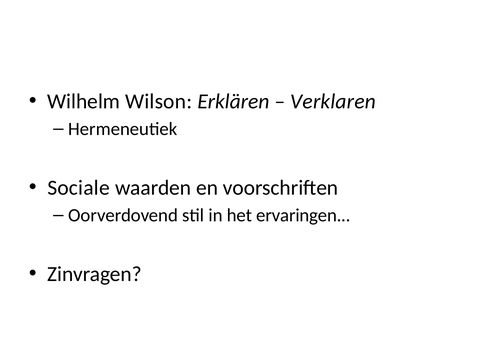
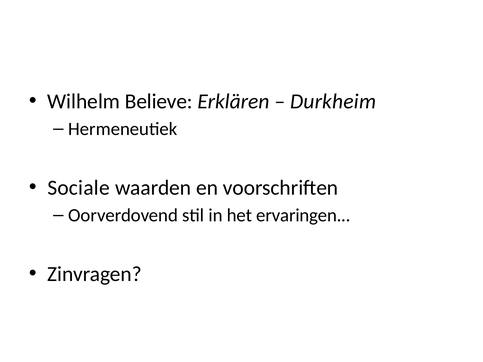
Wilson: Wilson -> Believe (159, 101)
Verklaren: Verklaren -> Durkheim (333, 101)
